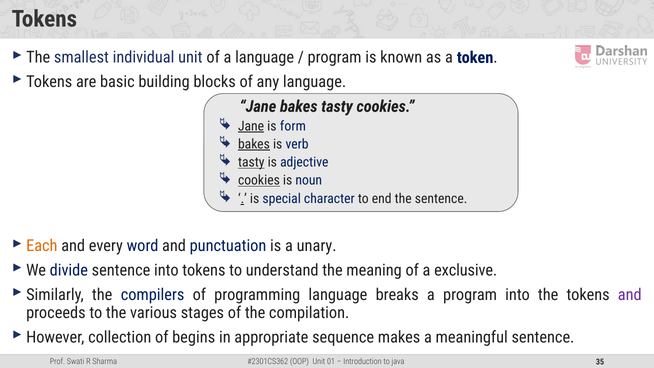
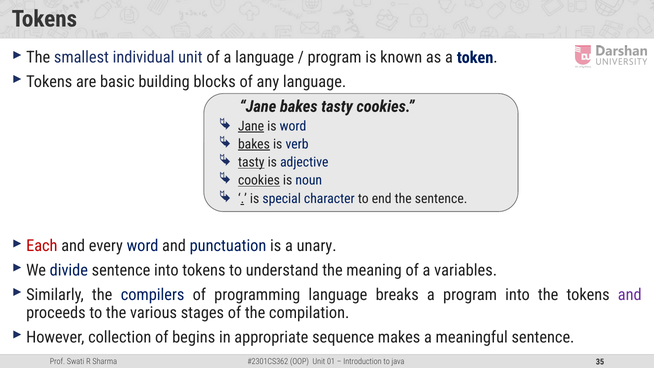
is form: form -> word (293, 126)
Each colour: orange -> red (42, 246)
exclusive: exclusive -> variables (466, 270)
